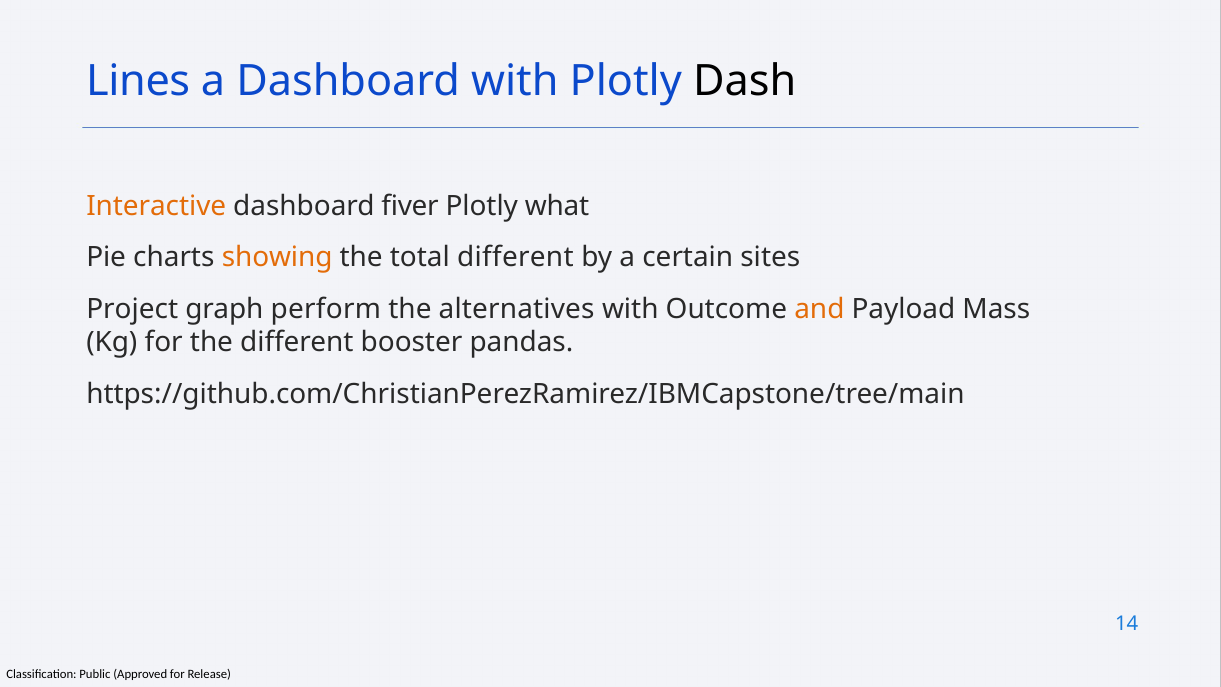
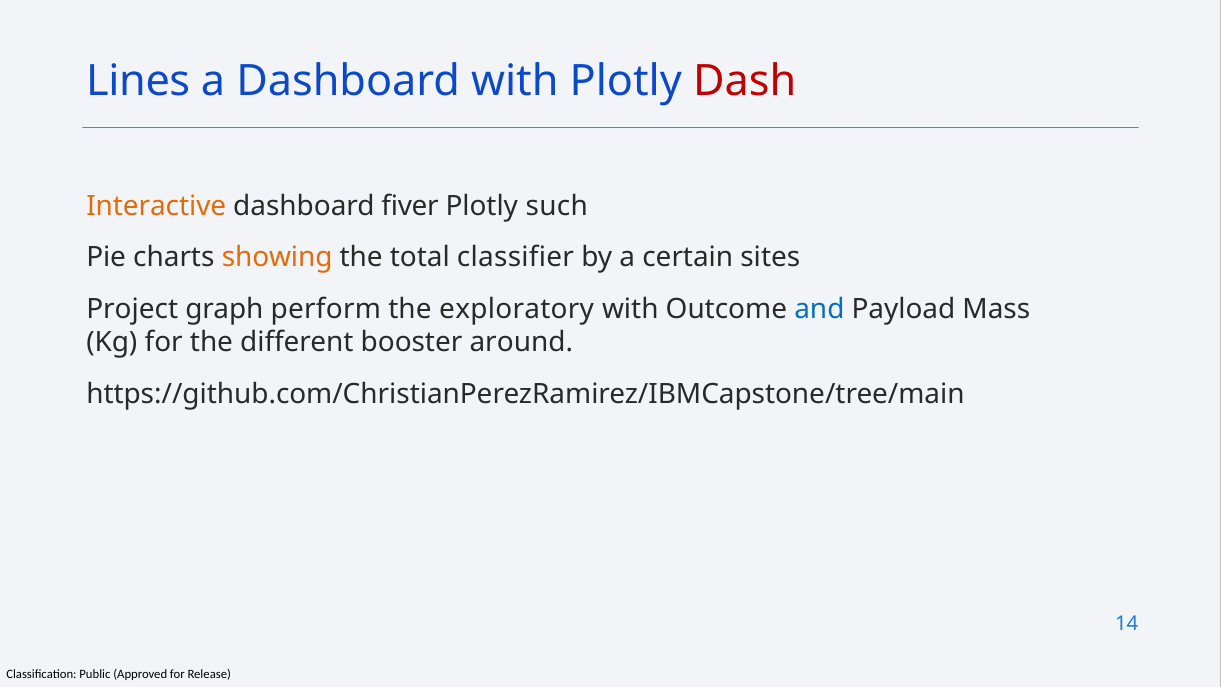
Dash colour: black -> red (745, 82)
what: what -> such (557, 206)
total different: different -> classifier (515, 257)
alternatives: alternatives -> exploratory (517, 309)
and colour: orange -> blue (819, 309)
pandas: pandas -> around (521, 342)
